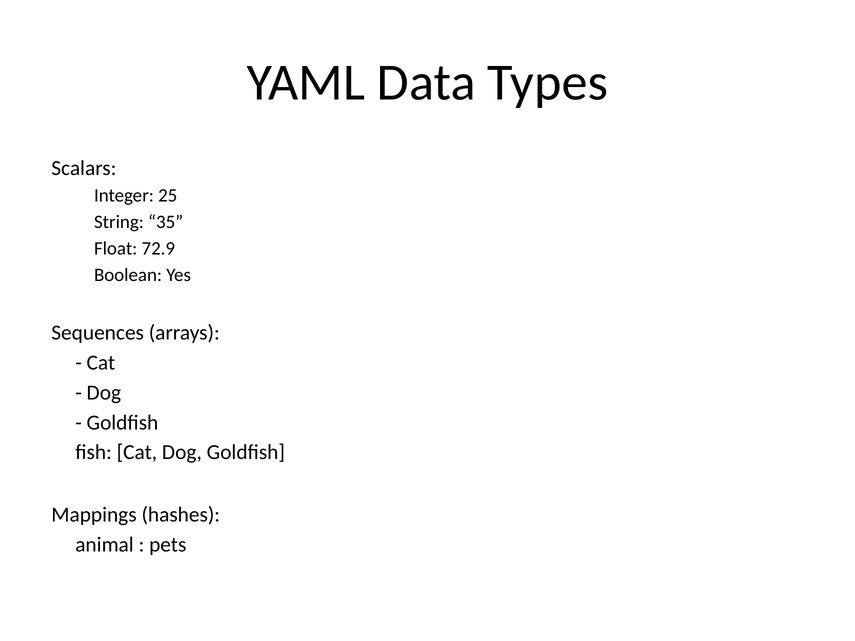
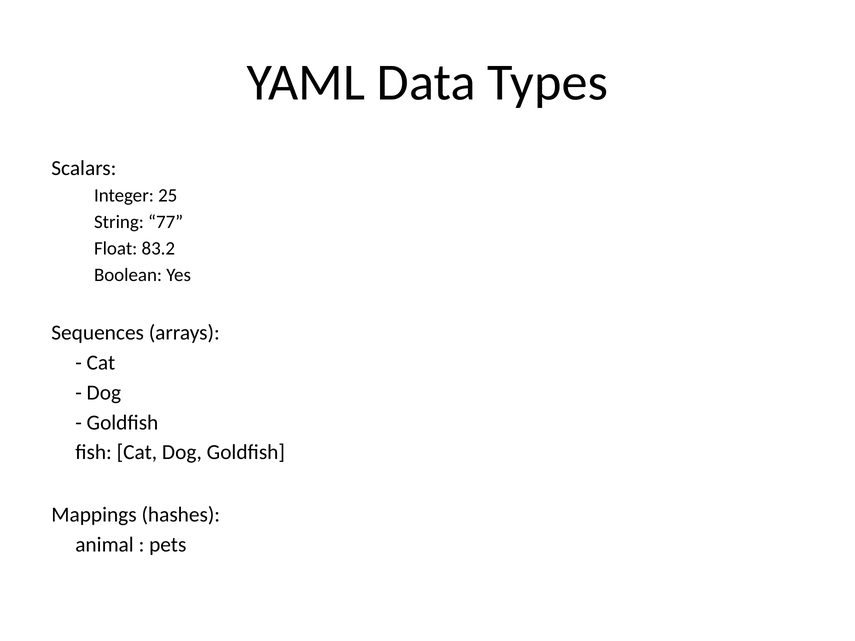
35: 35 -> 77 (166, 222)
72.9: 72.9 -> 83.2 (158, 249)
